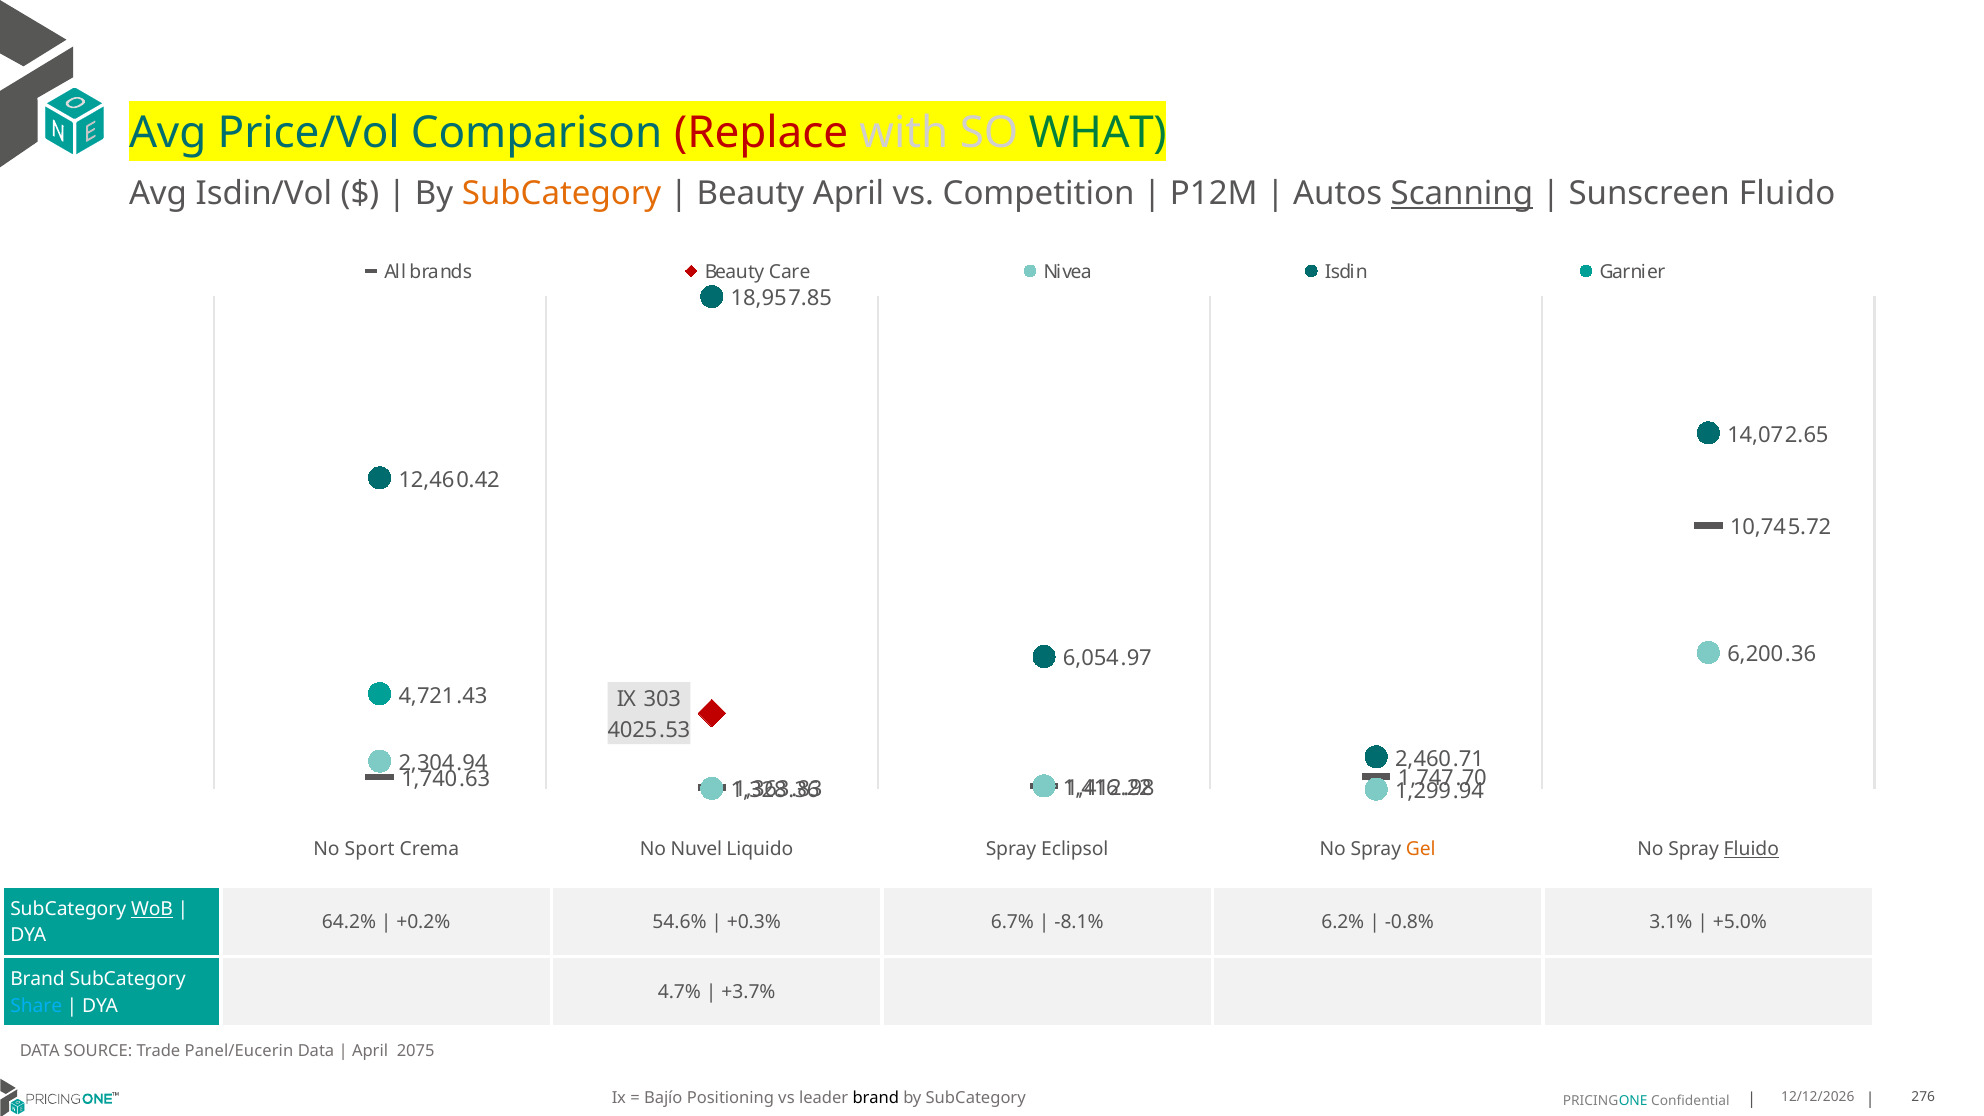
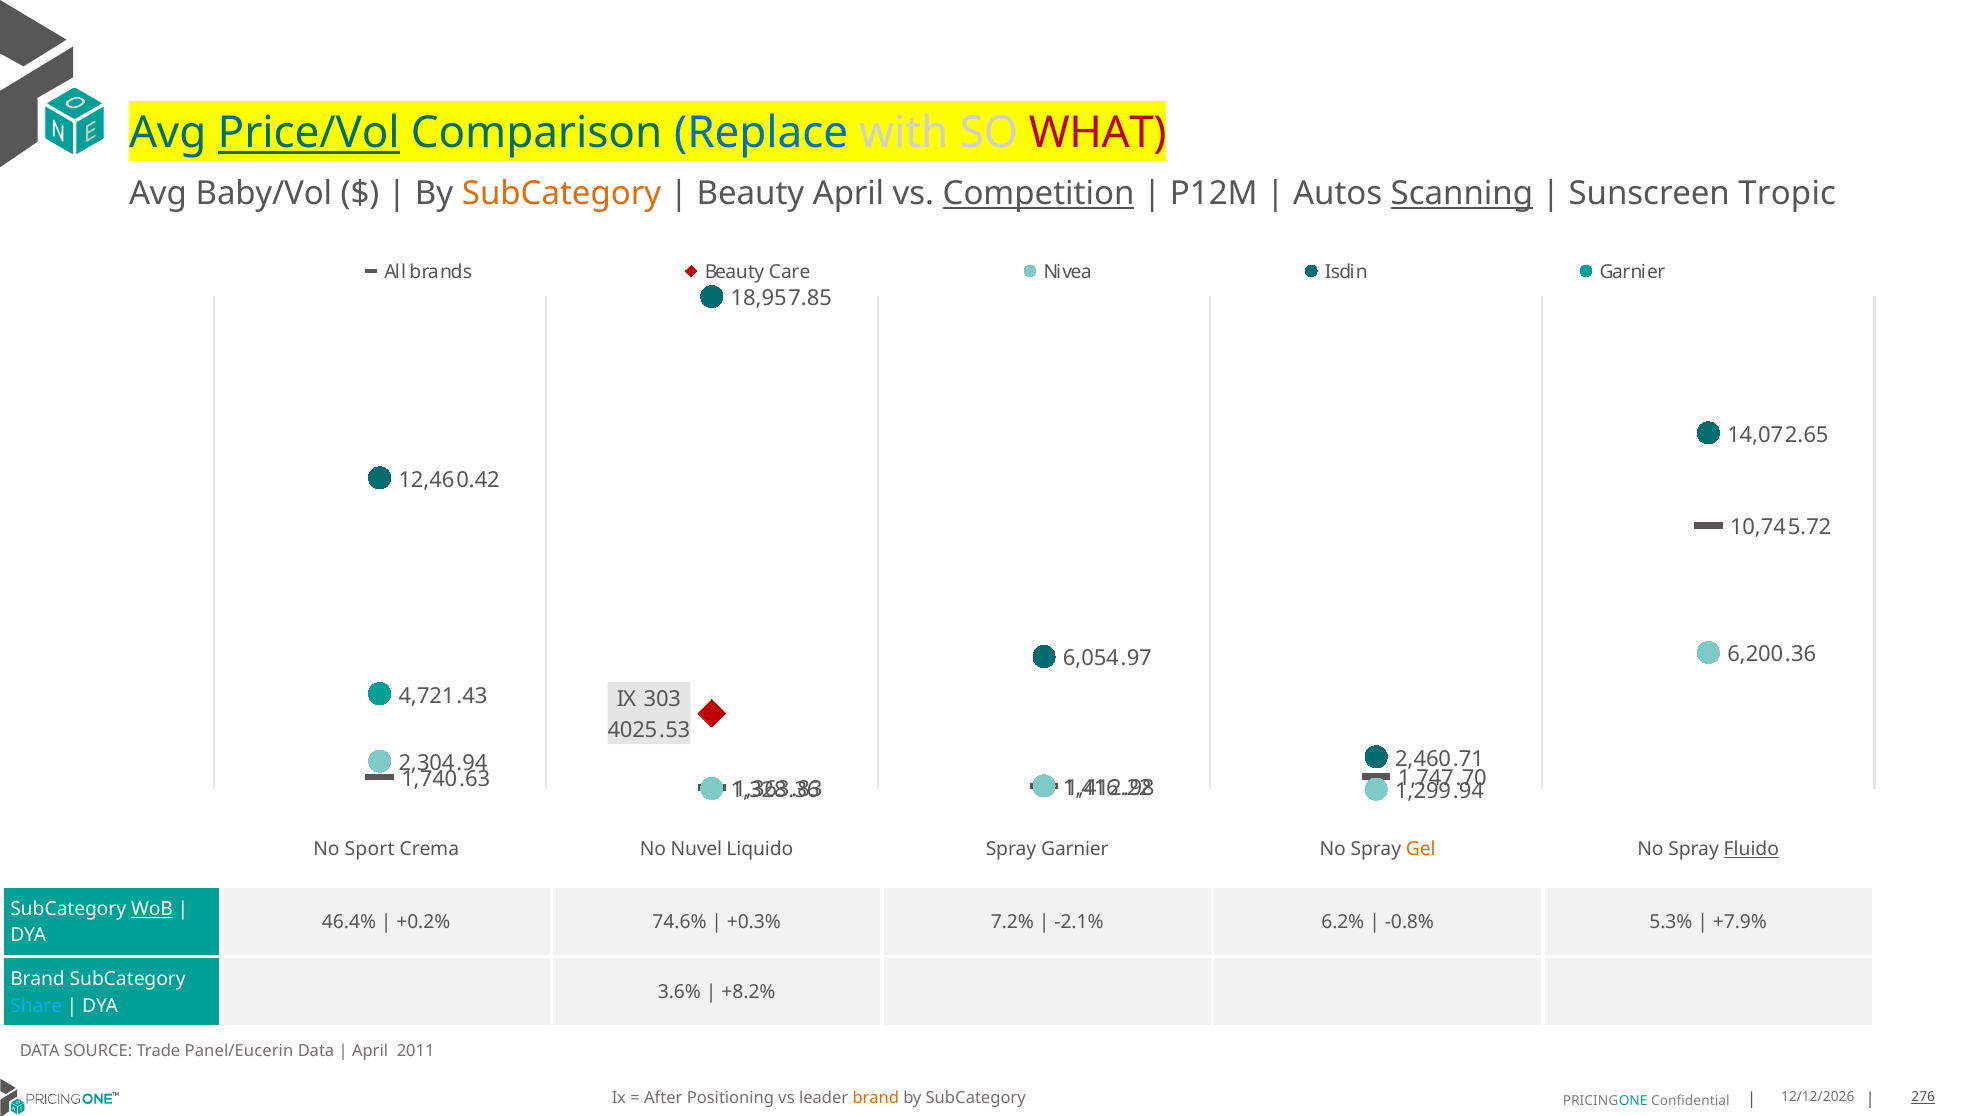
Price/Vol underline: none -> present (309, 133)
Replace colour: red -> blue (761, 133)
WHAT colour: green -> red (1098, 133)
Isdin/Vol: Isdin/Vol -> Baby/Vol (264, 193)
Competition underline: none -> present (1039, 193)
Sunscreen Fluido: Fluido -> Tropic (1787, 193)
Spray Eclipsol: Eclipsol -> Garnier (1075, 849)
64.2%: 64.2% -> 46.4% (349, 922)
54.6%: 54.6% -> 74.6% (680, 922)
6.7%: 6.7% -> 7.2% (1012, 922)
-8.1%: -8.1% -> -2.1% (1079, 922)
3.1%: 3.1% -> 5.3% (1671, 922)
+5.0%: +5.0% -> +7.9% (1740, 922)
4.7%: 4.7% -> 3.6% (679, 993)
+3.7%: +3.7% -> +8.2% (748, 993)
2075: 2075 -> 2011 (416, 1051)
Bajío: Bajío -> After (663, 1099)
brand colour: black -> orange (876, 1099)
276 underline: none -> present (1923, 1097)
